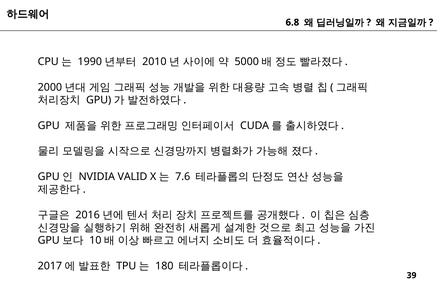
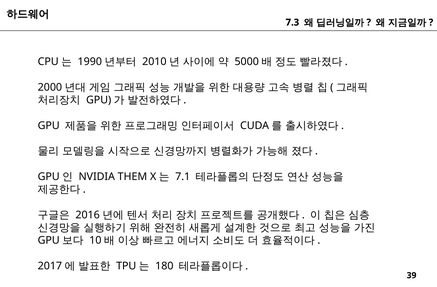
6.8: 6.8 -> 7.3 (292, 22)
VALID: VALID -> THEM (132, 177)
7.6: 7.6 -> 7.1 (183, 177)
